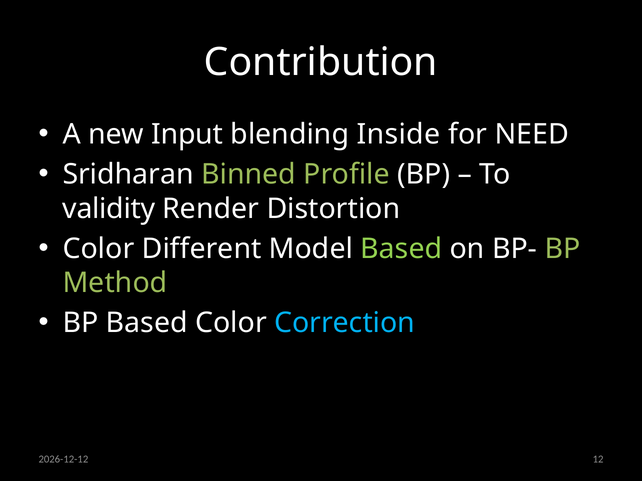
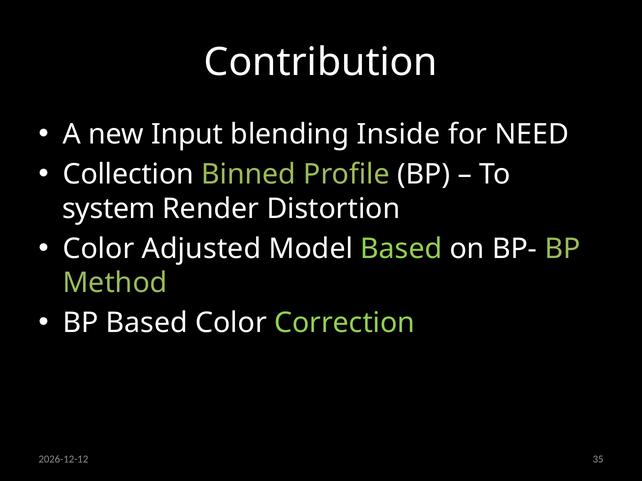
Sridharan: Sridharan -> Collection (128, 175)
validity: validity -> system (109, 209)
Different: Different -> Adjusted (202, 249)
Correction colour: light blue -> light green (345, 323)
12: 12 -> 35 (598, 460)
